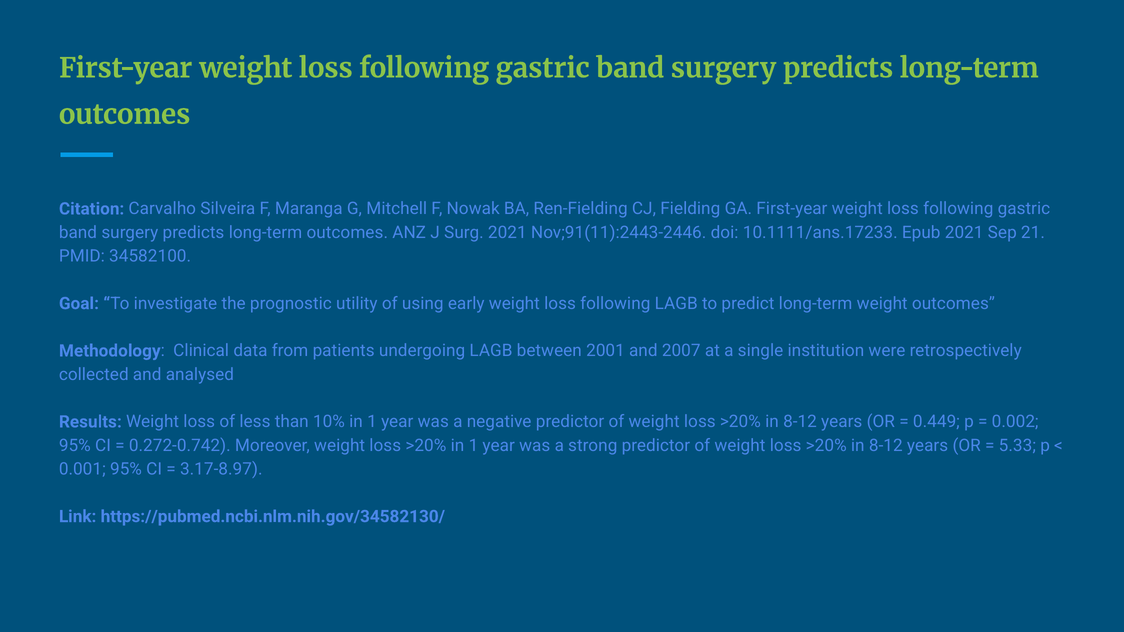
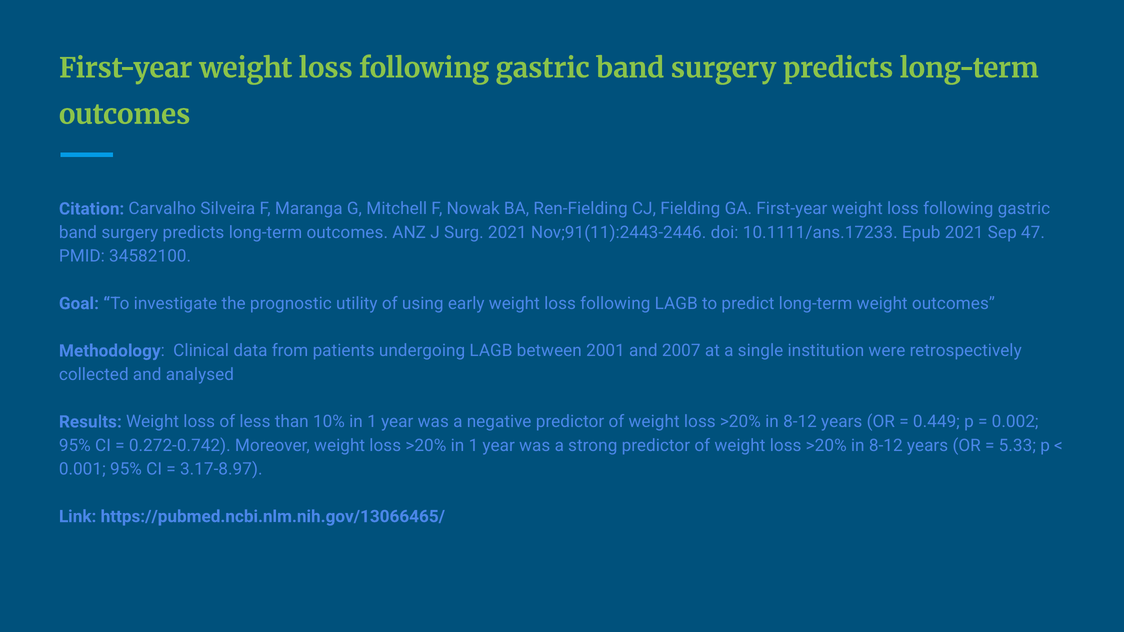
21: 21 -> 47 (1033, 233)
https://pubmed.ncbi.nlm.nih.gov/34582130/: https://pubmed.ncbi.nlm.nih.gov/34582130/ -> https://pubmed.ncbi.nlm.nih.gov/13066465/ (273, 517)
